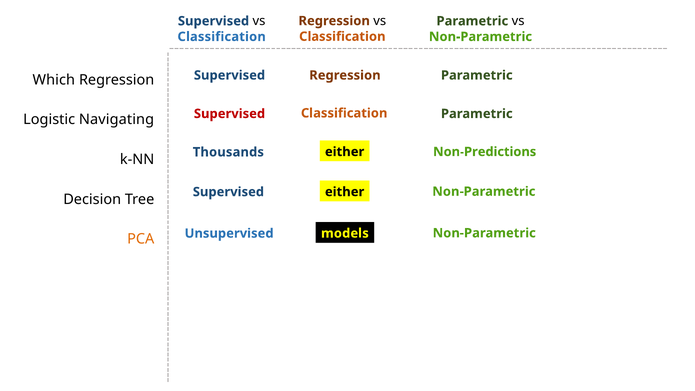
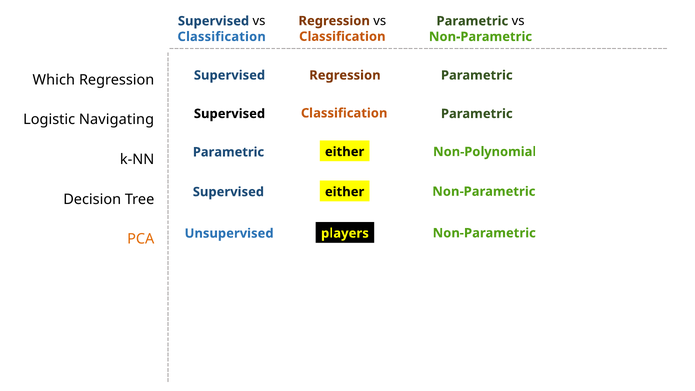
Supervised colour: red -> black (229, 114)
Thousands: Thousands -> Parametric (228, 152)
Non-Predictions: Non-Predictions -> Non-Polynomial (485, 152)
models: models -> players (345, 233)
